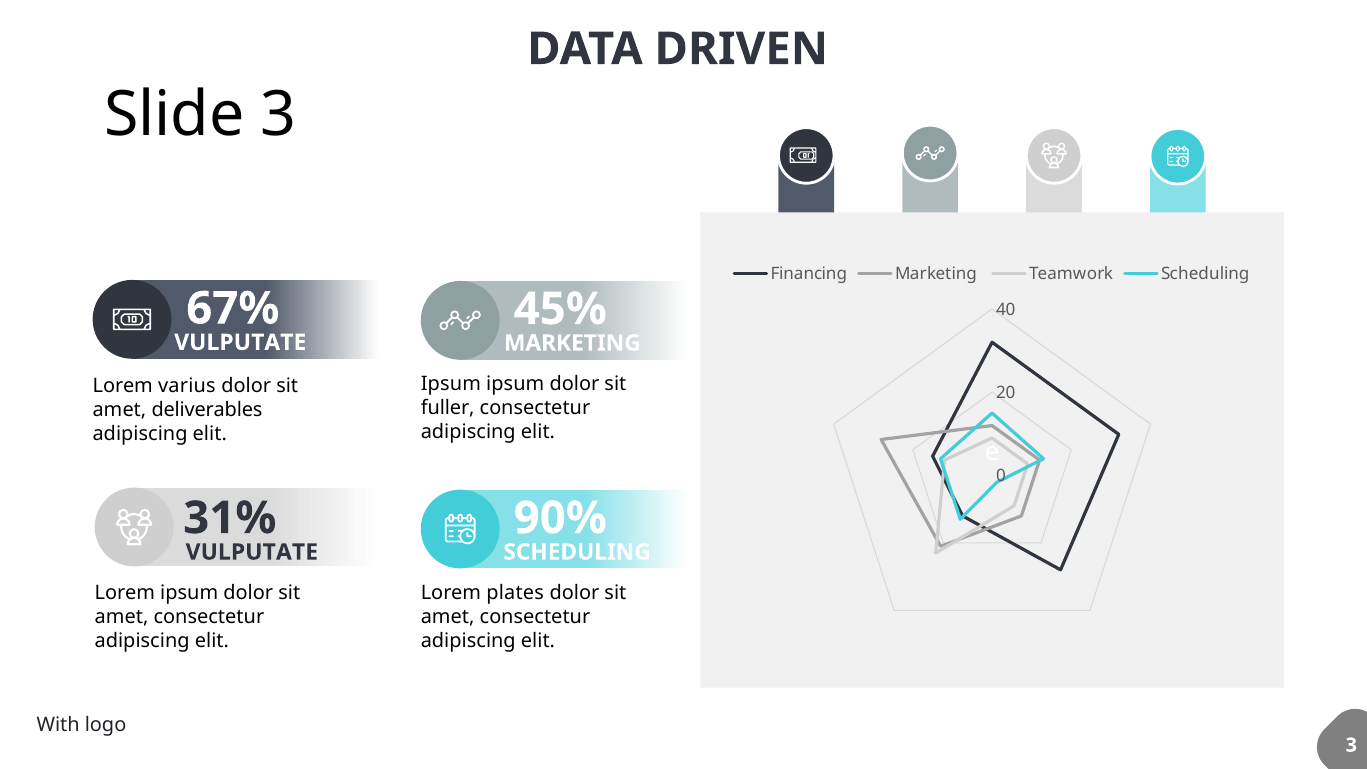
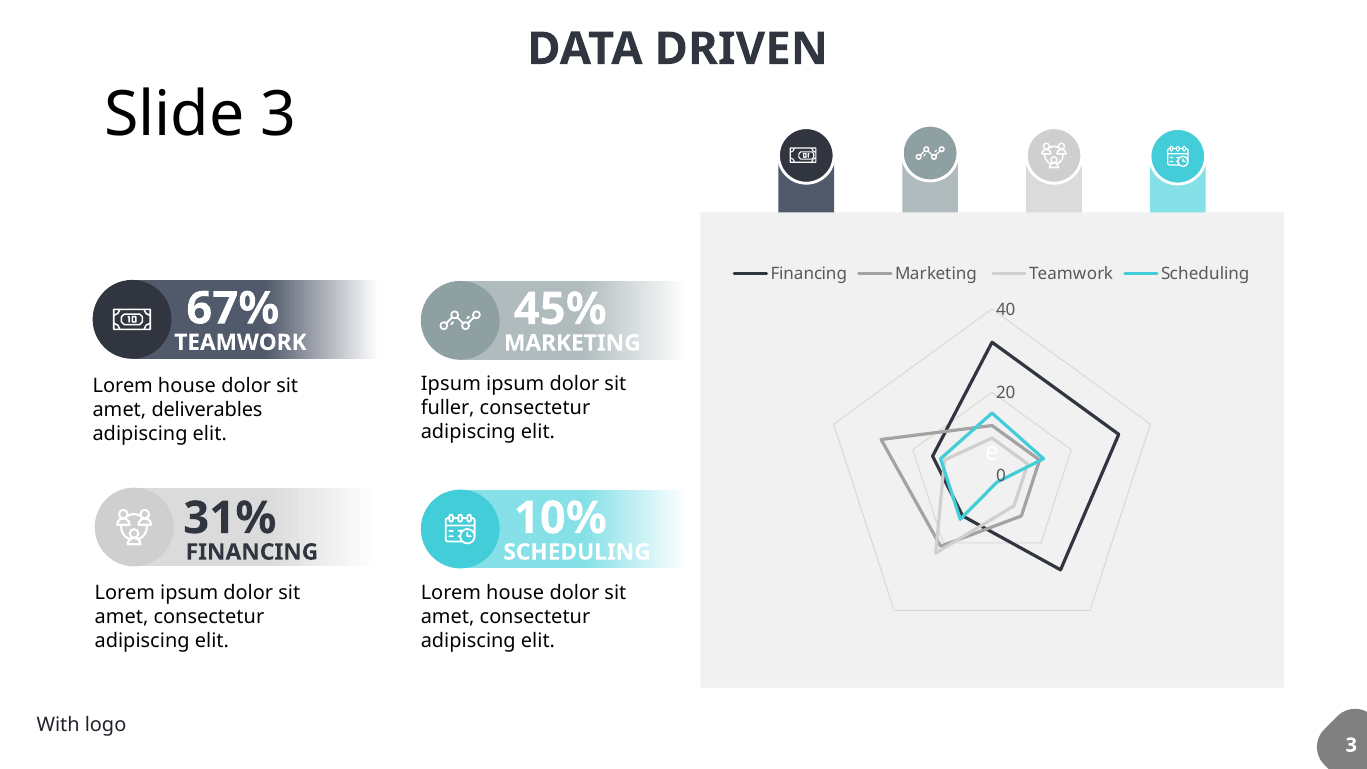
VULPUTATE: VULPUTATE -> TEAMWORK (240, 342)
varius: varius -> house (187, 386)
90%: 90% -> 10% (560, 518)
VULPUTATE: VULPUTATE -> FINANCING (252, 552)
plates: plates -> house (515, 593)
